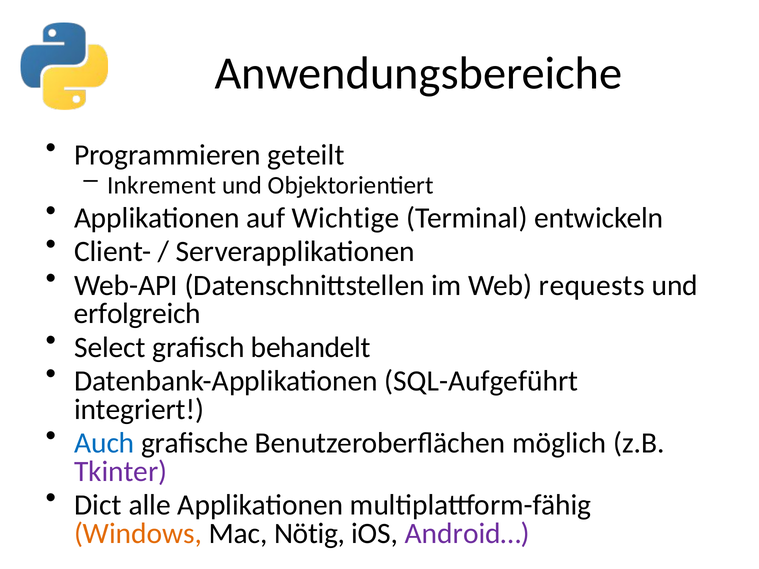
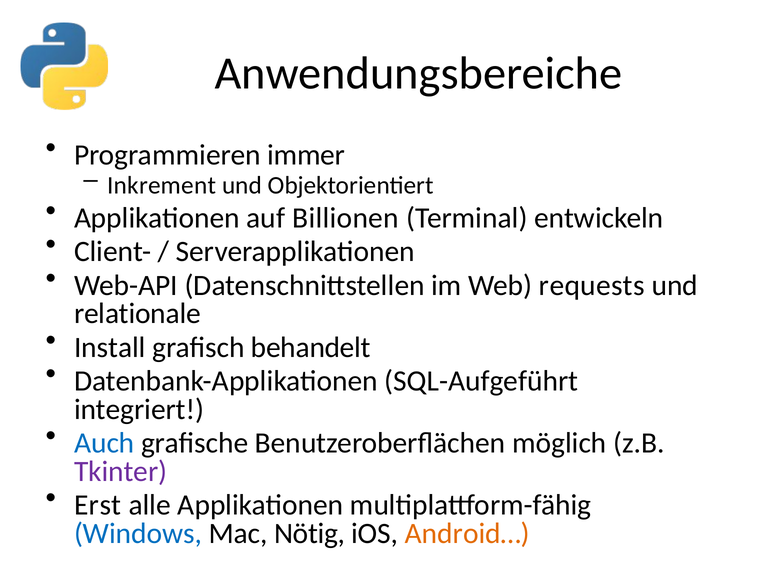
geteilt: geteilt -> immer (306, 155)
Wichtige: Wichtige -> Billionen (346, 218)
erfolgreich: erfolgreich -> relationale (137, 314)
Select: Select -> Install (110, 348)
Dict: Dict -> Erst (98, 505)
Windows colour: orange -> blue (138, 534)
Android… colour: purple -> orange (467, 534)
